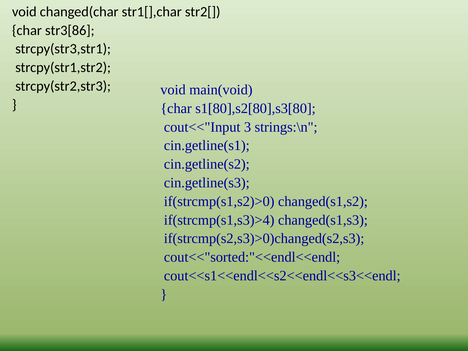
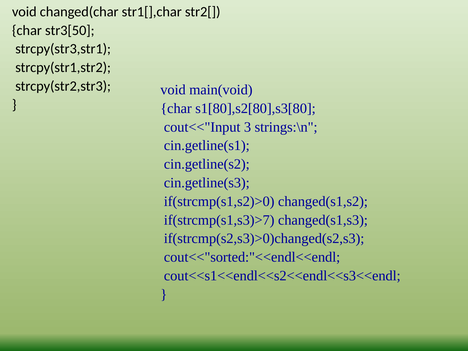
str3[86: str3[86 -> str3[50 (70, 30)
if(strcmp(s1,s3)>4: if(strcmp(s1,s3)>4 -> if(strcmp(s1,s3)>7 (219, 220)
